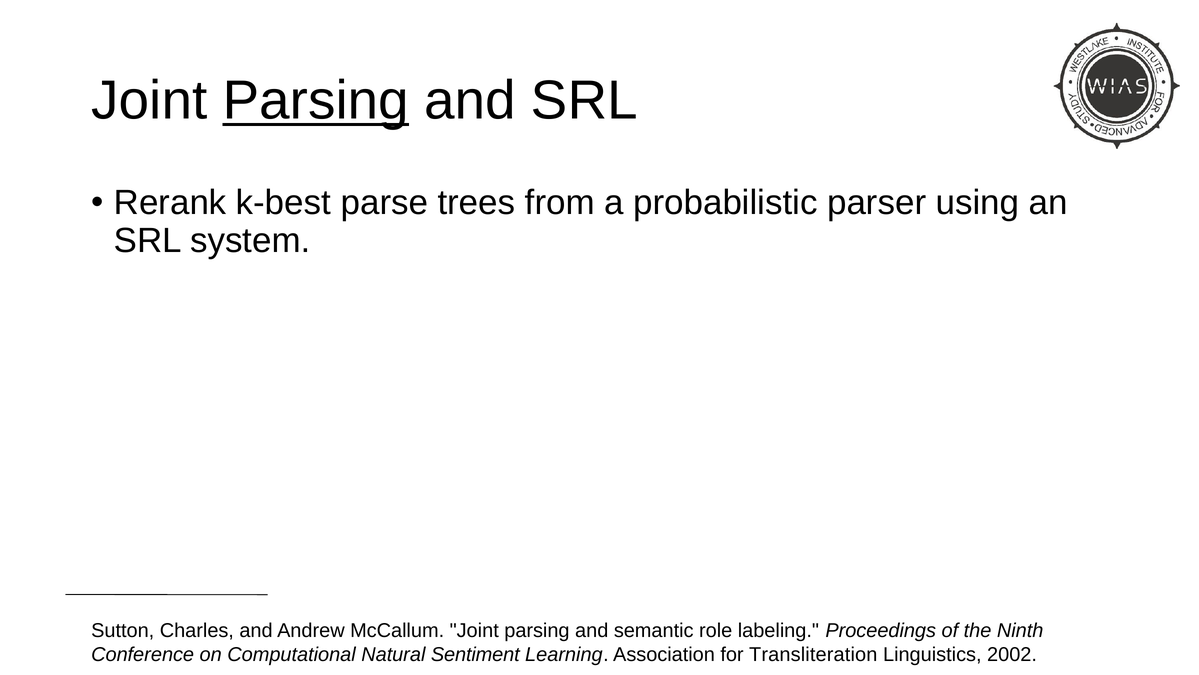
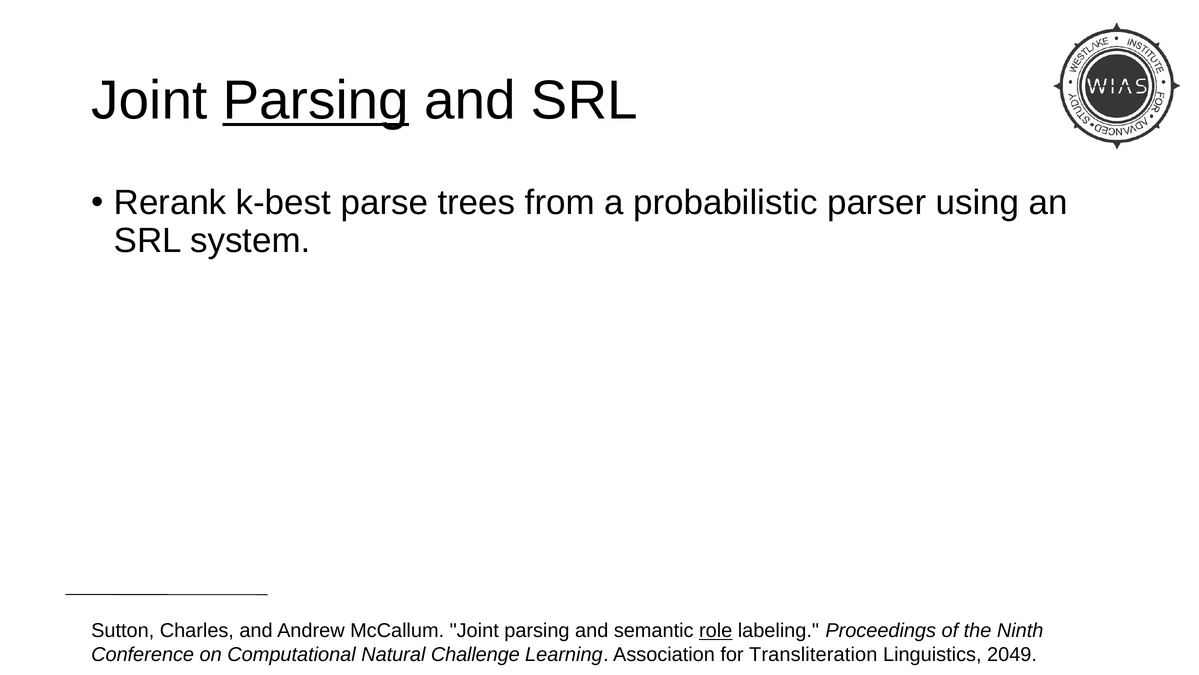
role underline: none -> present (716, 630)
Sentiment: Sentiment -> Challenge (475, 654)
2002: 2002 -> 2049 (1012, 654)
